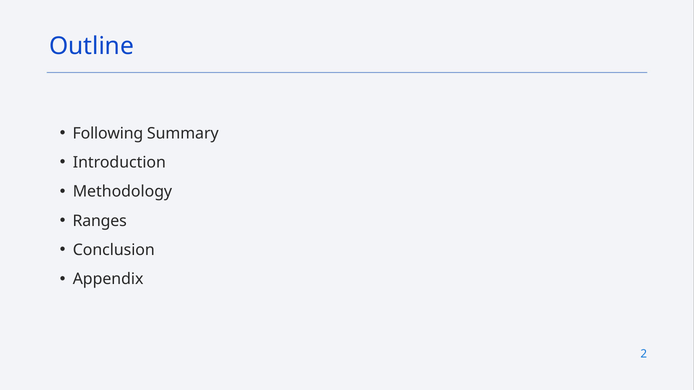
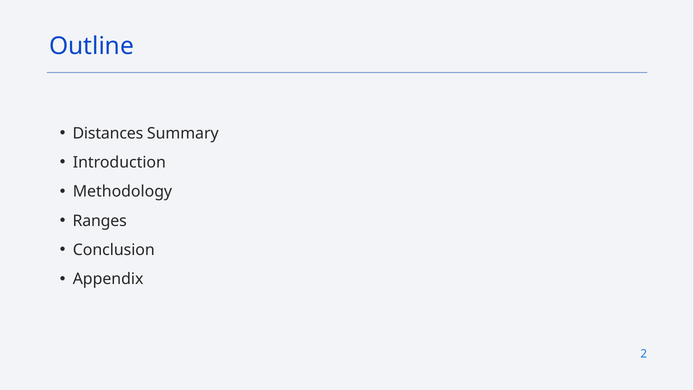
Following: Following -> Distances (108, 134)
